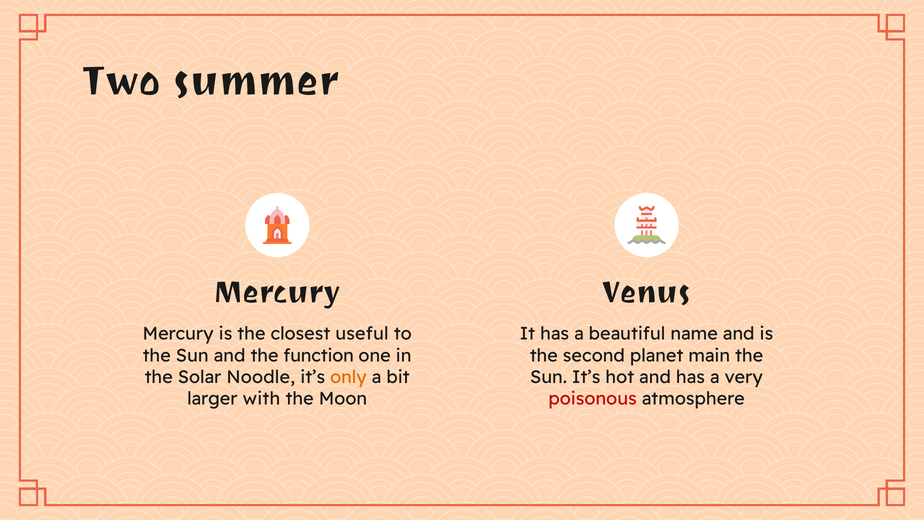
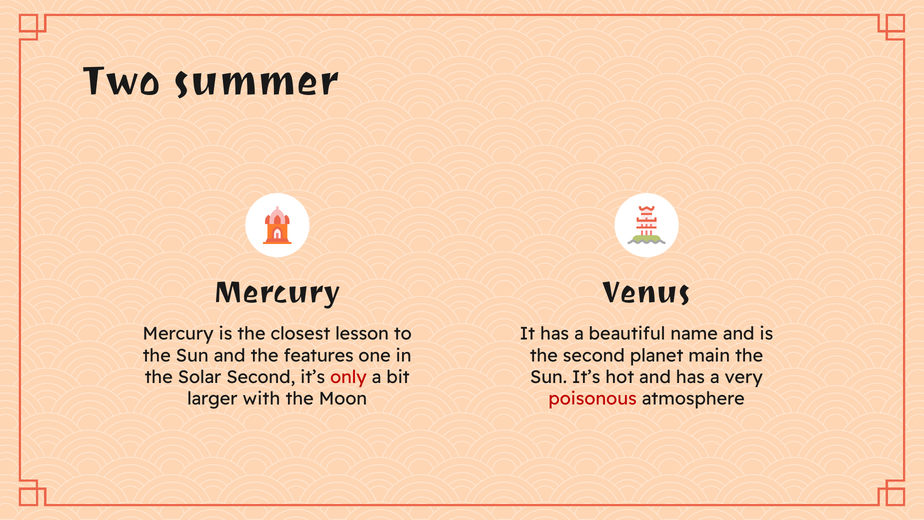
useful: useful -> lesson (362, 334)
function: function -> features (319, 355)
Solar Noodle: Noodle -> Second (261, 377)
only colour: orange -> red (348, 377)
